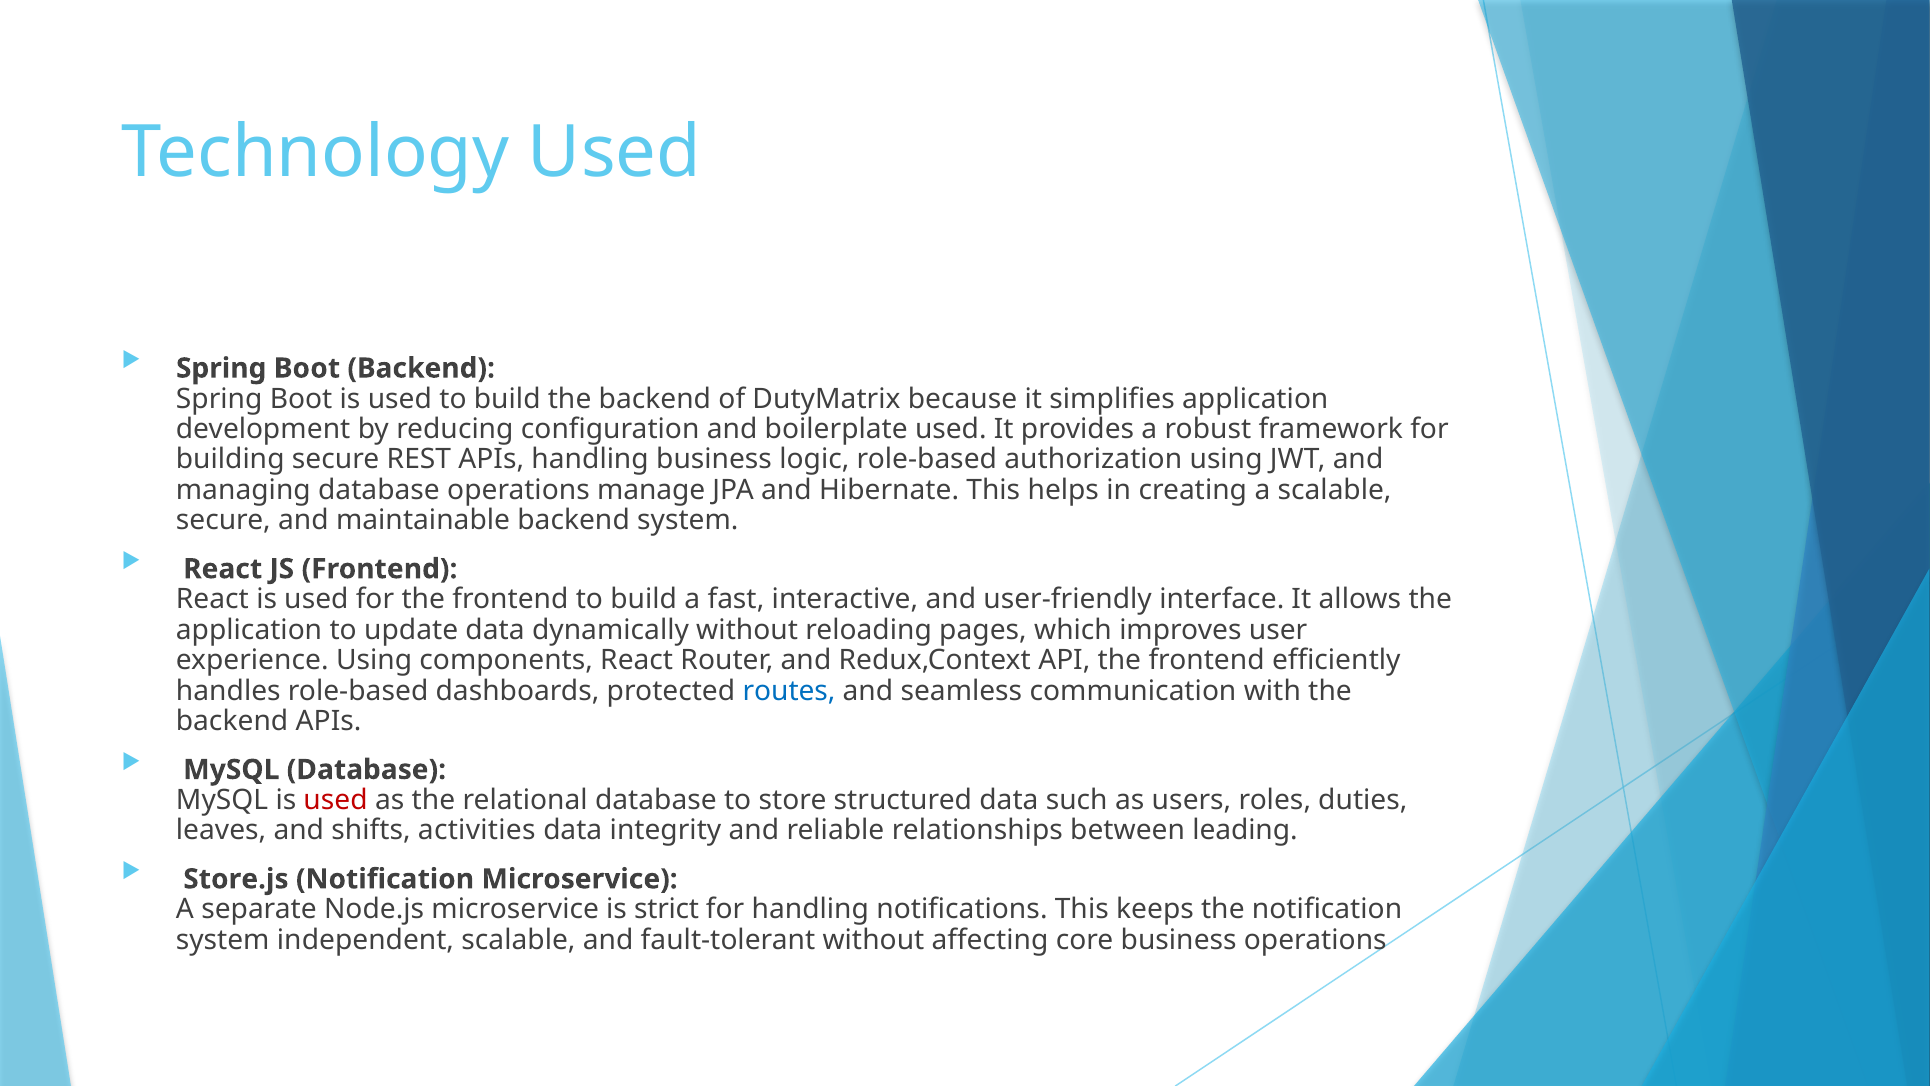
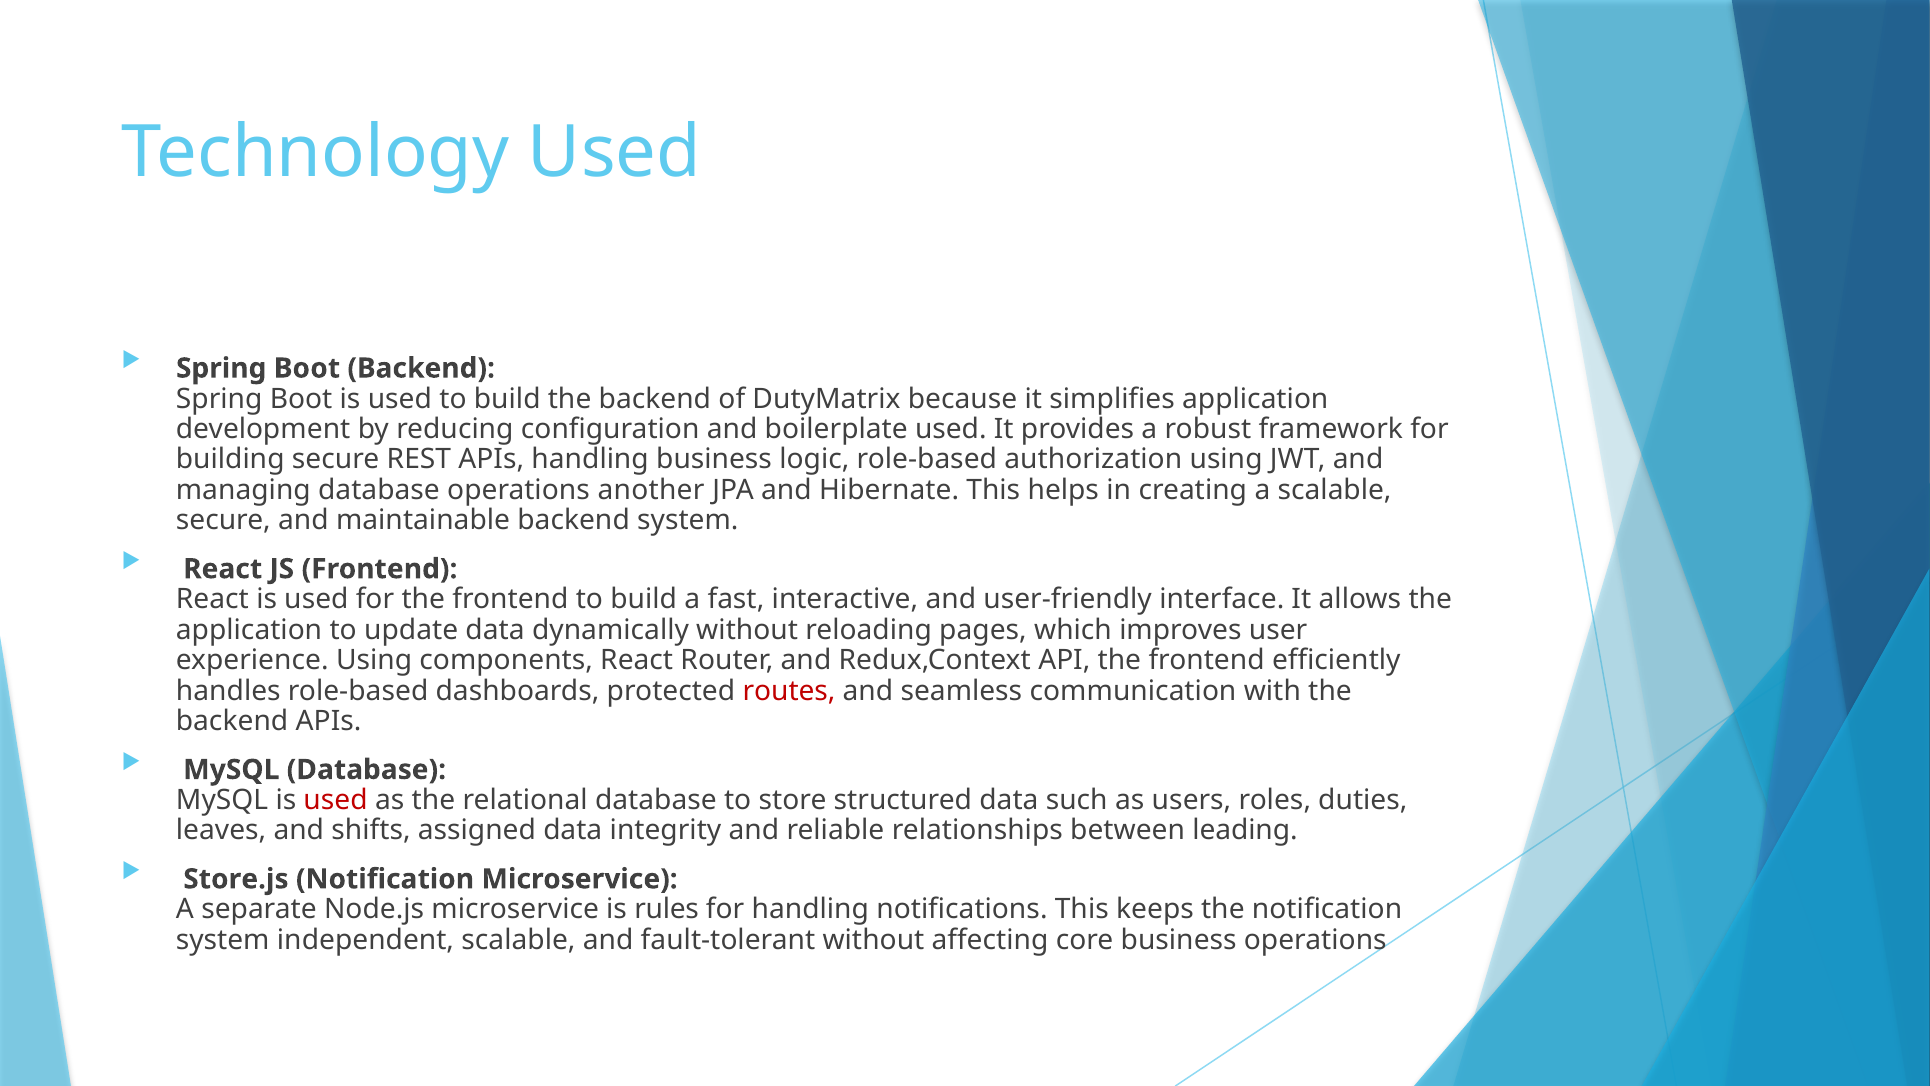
manage: manage -> another (651, 490)
routes colour: blue -> red (789, 691)
activities: activities -> assigned (477, 830)
strict: strict -> rules (667, 909)
